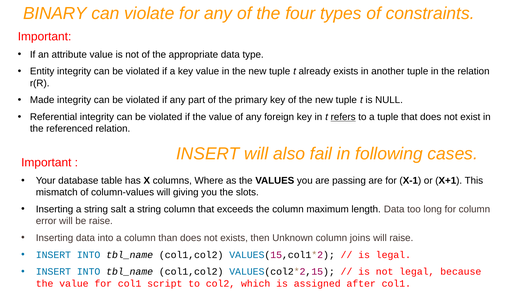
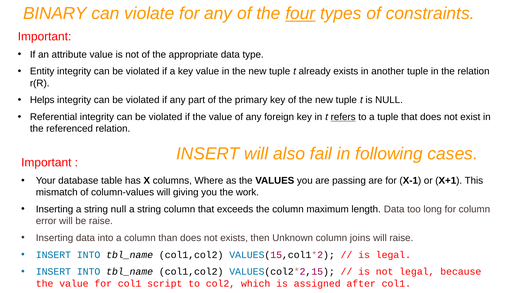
four underline: none -> present (300, 14)
Made: Made -> Helps (42, 100)
slots: slots -> work (247, 192)
string salt: salt -> null (118, 209)
